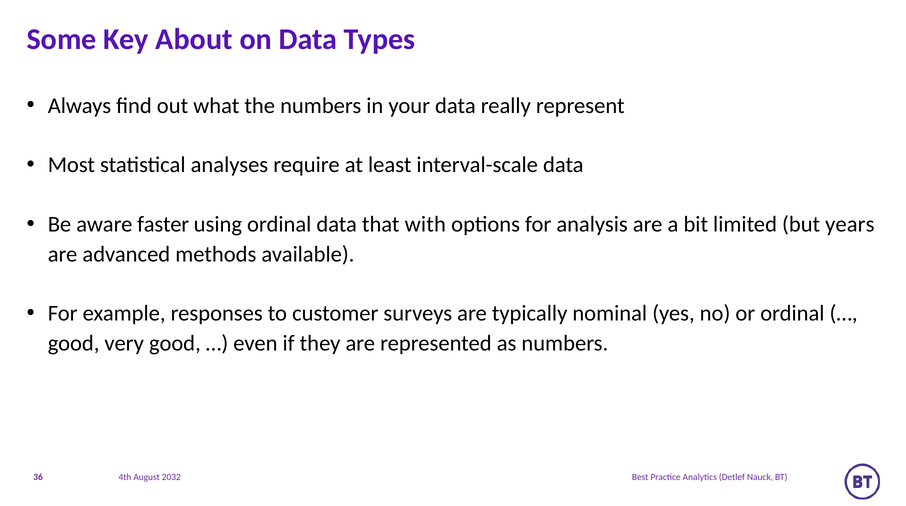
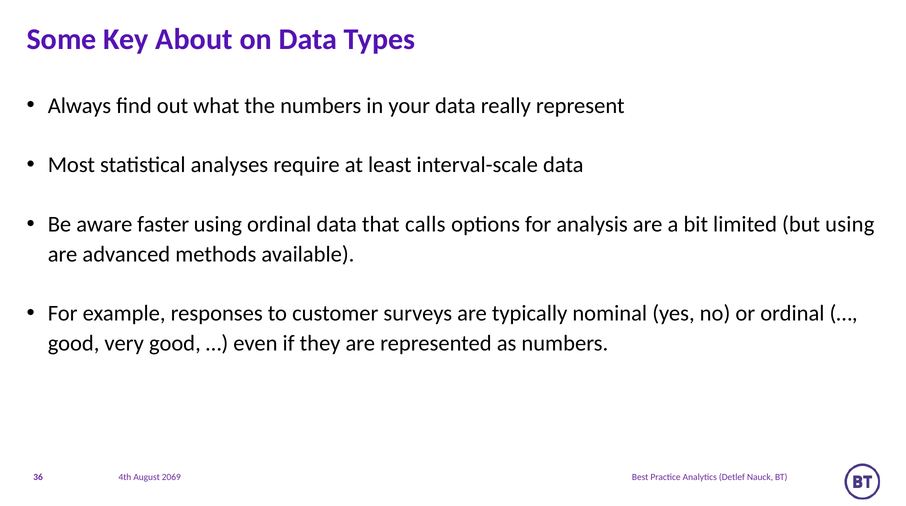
with: with -> calls (425, 225)
but years: years -> using (850, 225)
2032: 2032 -> 2069 (171, 477)
